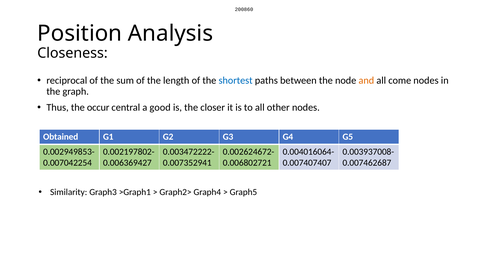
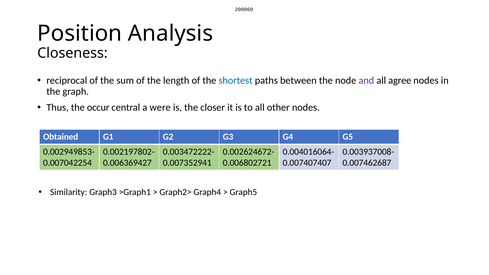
and colour: orange -> purple (366, 80)
come: come -> agree (400, 80)
good: good -> were (160, 108)
